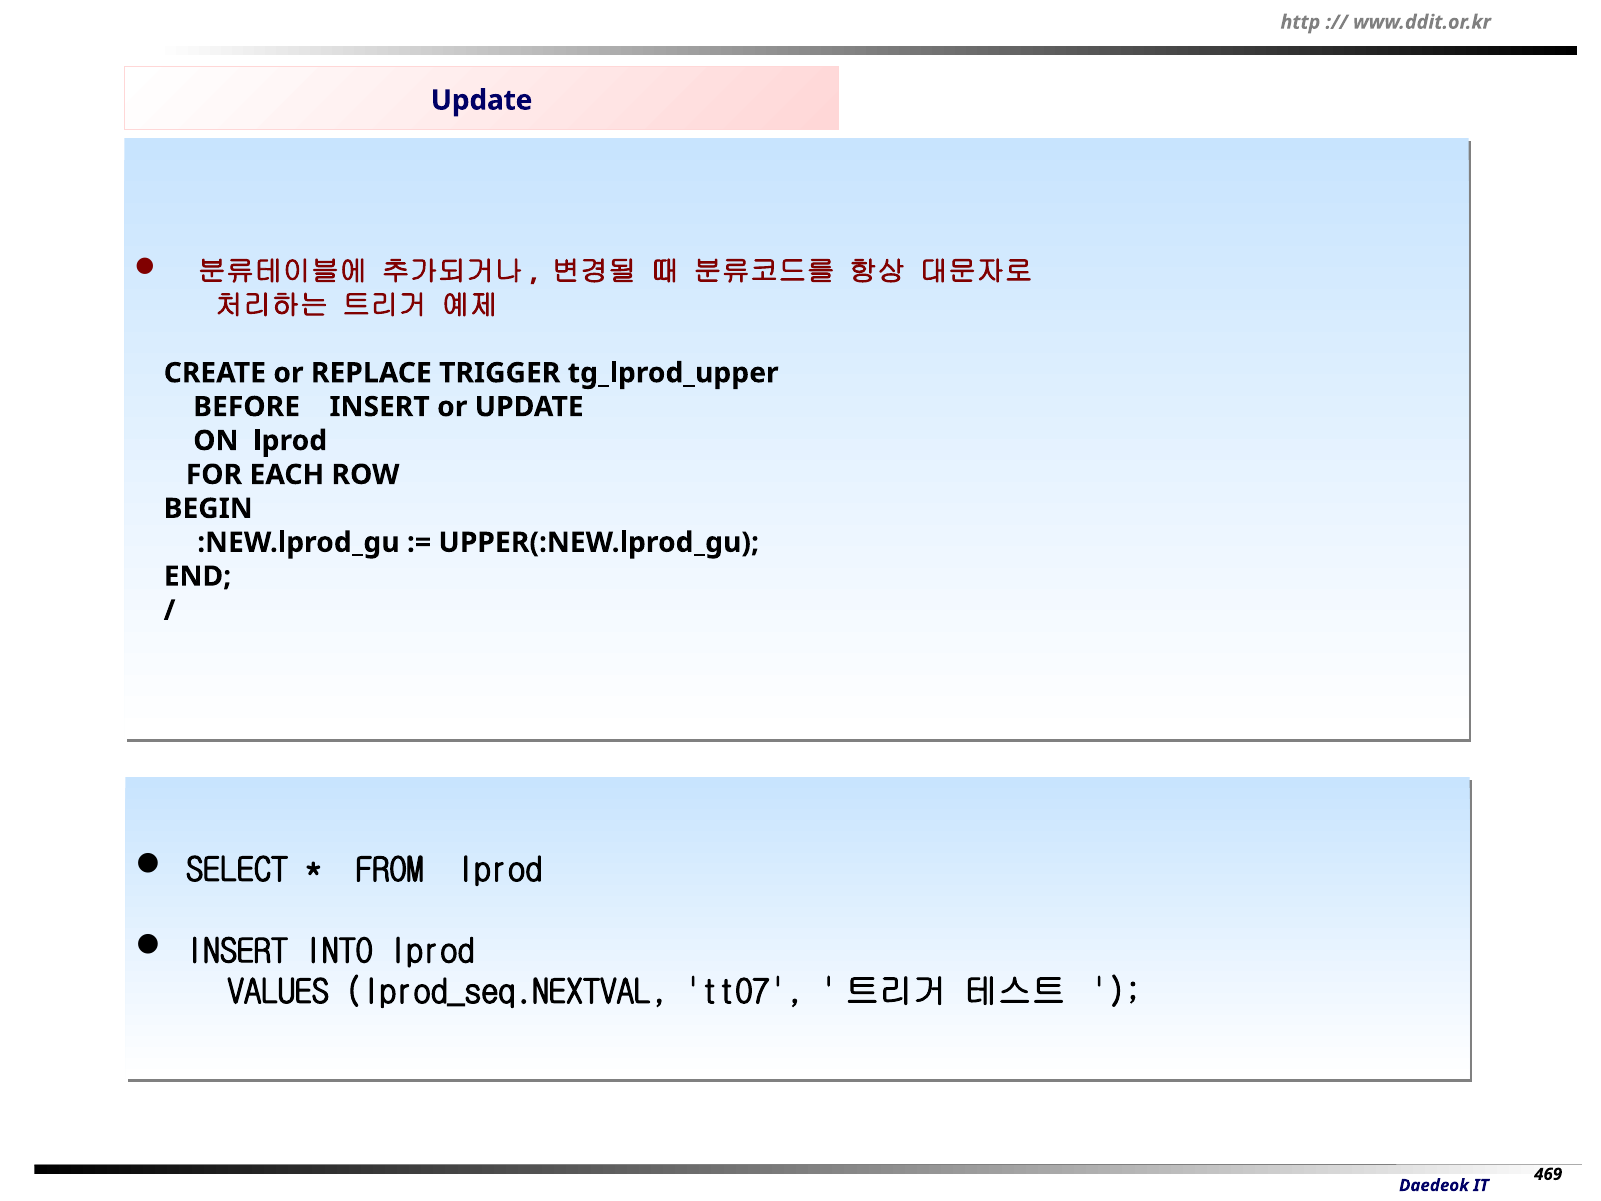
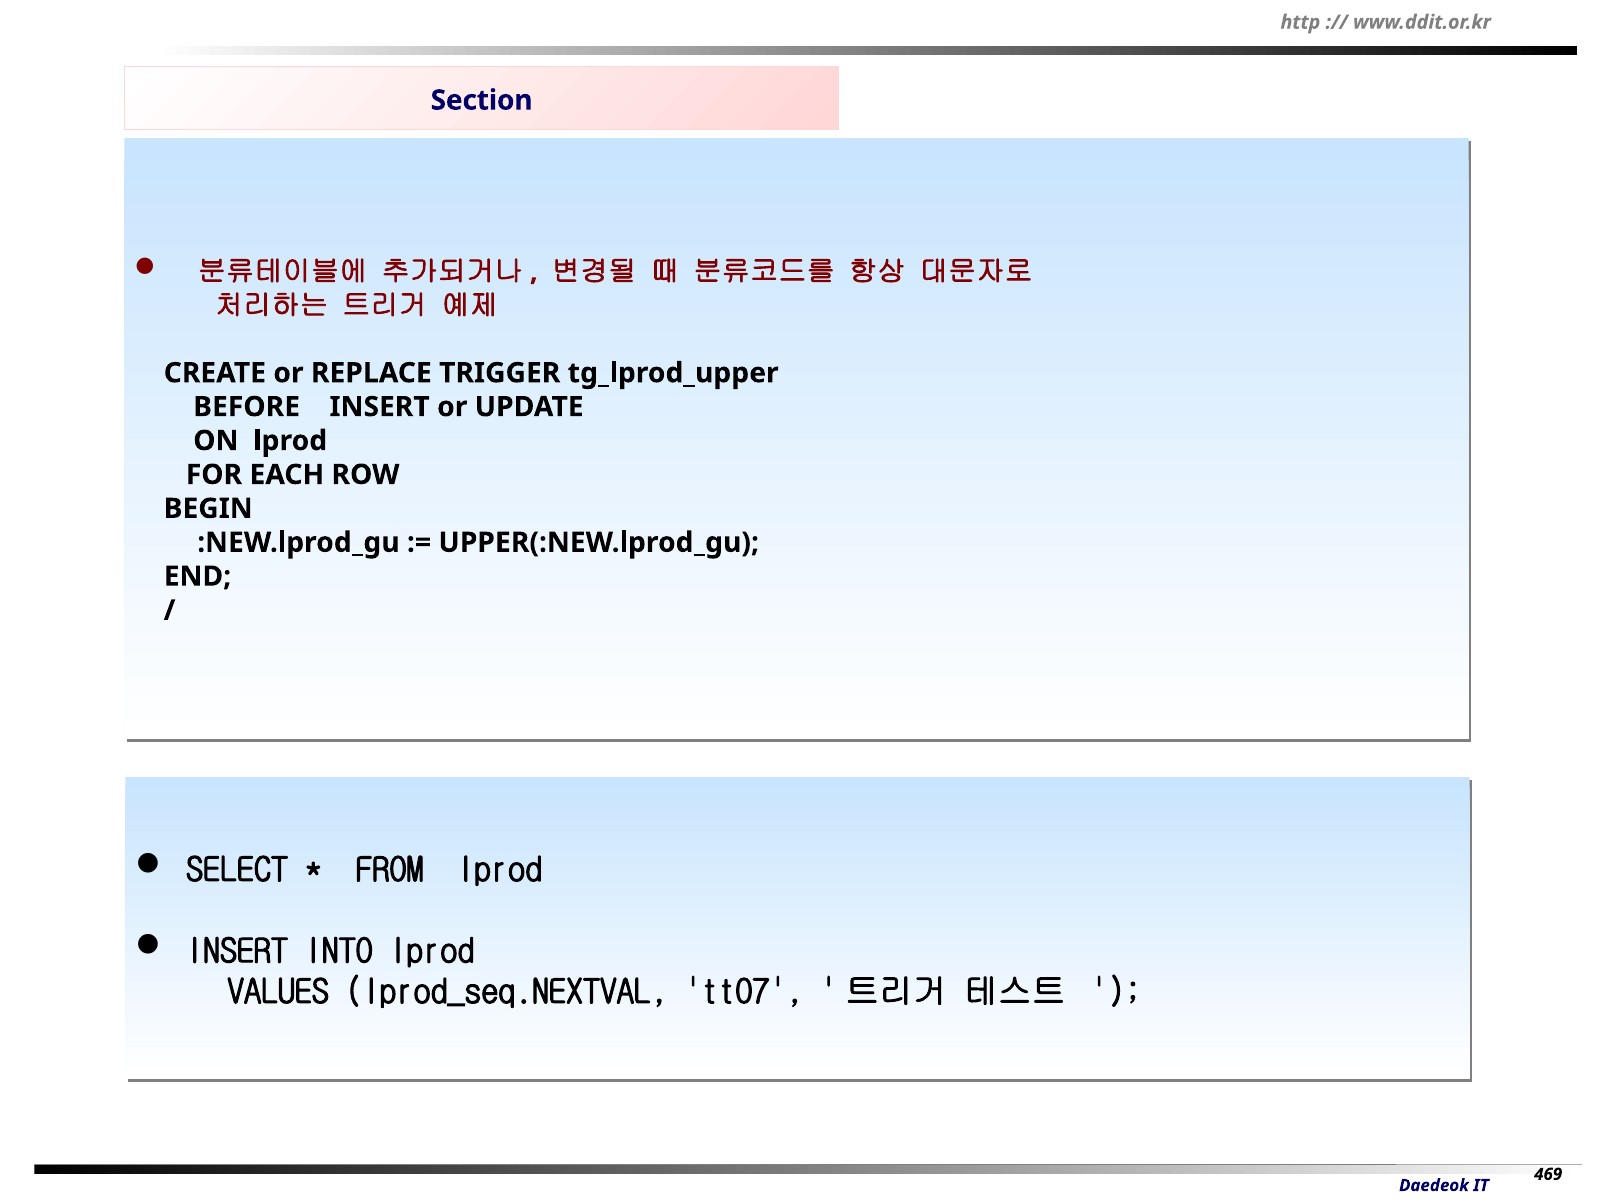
Update: Update -> Section (482, 100)
